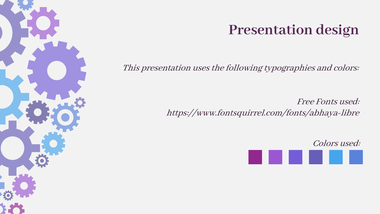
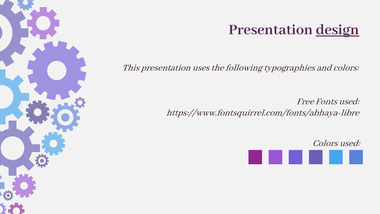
design underline: none -> present (337, 29)
